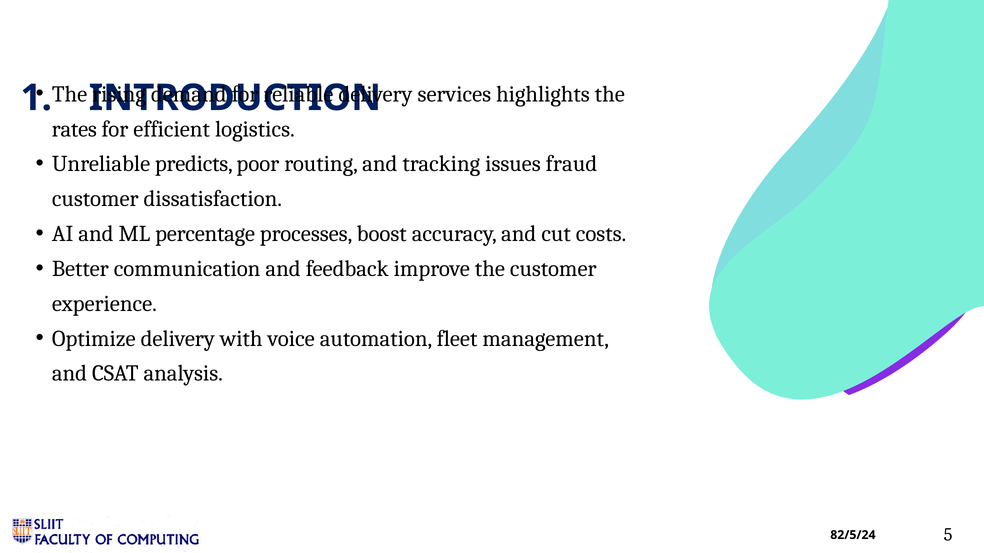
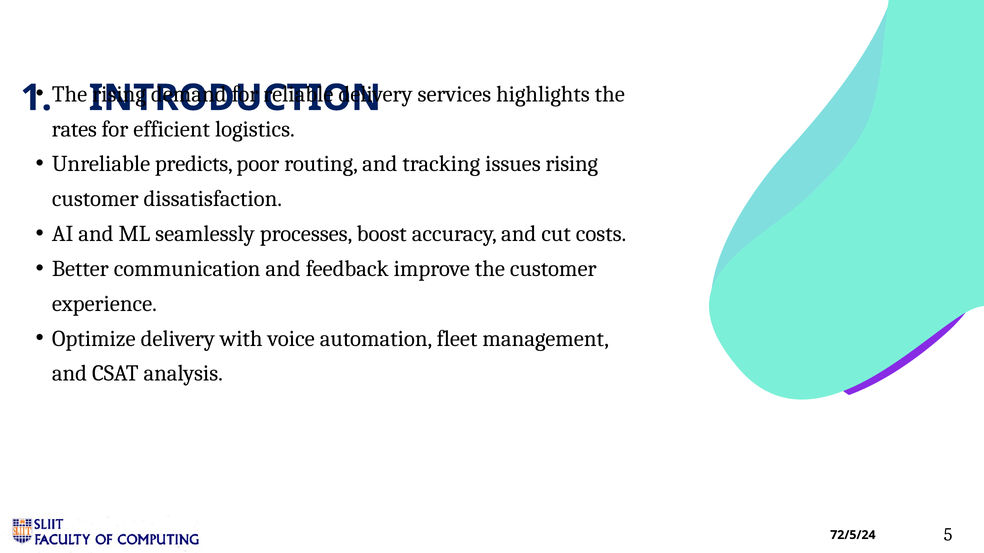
issues fraud: fraud -> rising (572, 164)
percentage: percentage -> seamlessly (205, 234)
82/5/24: 82/5/24 -> 72/5/24 (853, 535)
